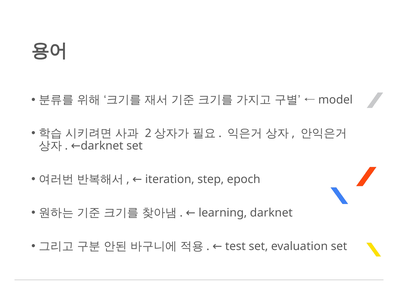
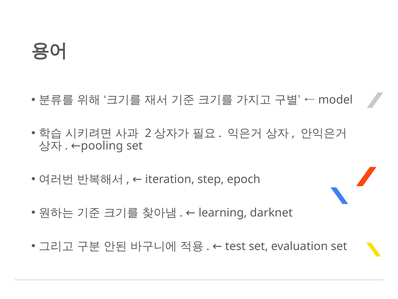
darknet: darknet -> pooling (102, 146)
